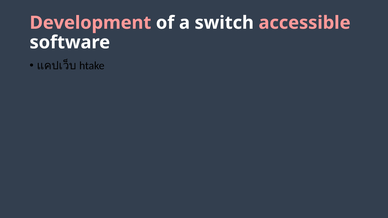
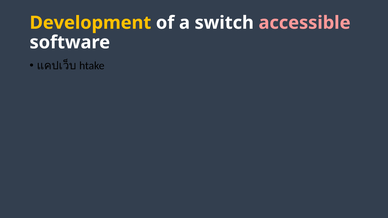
Development colour: pink -> yellow (90, 23)
